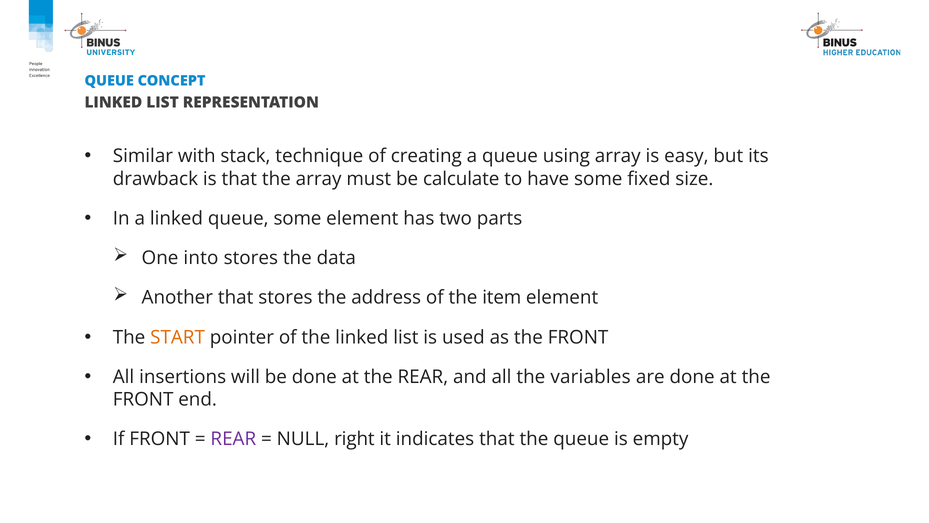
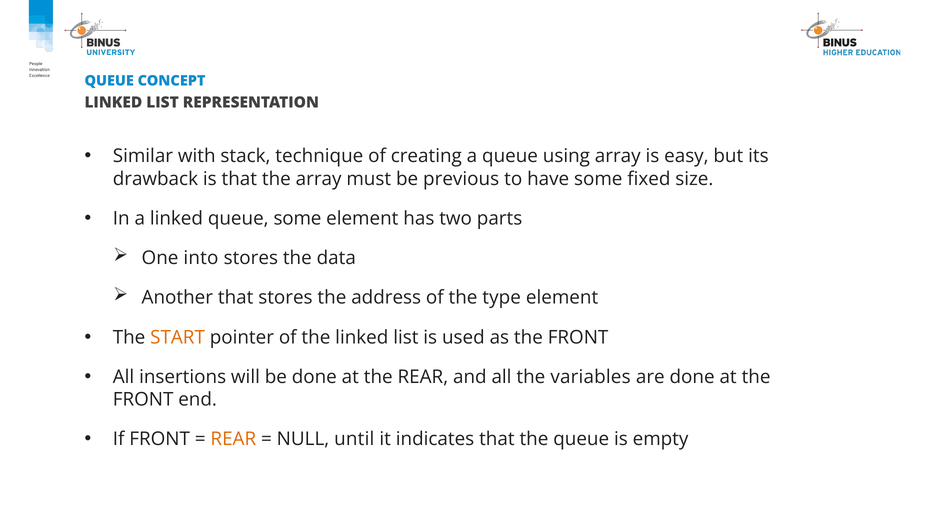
calculate: calculate -> previous (461, 179)
item: item -> type (502, 297)
REAR colour: purple -> orange (233, 439)
right: right -> until (354, 439)
